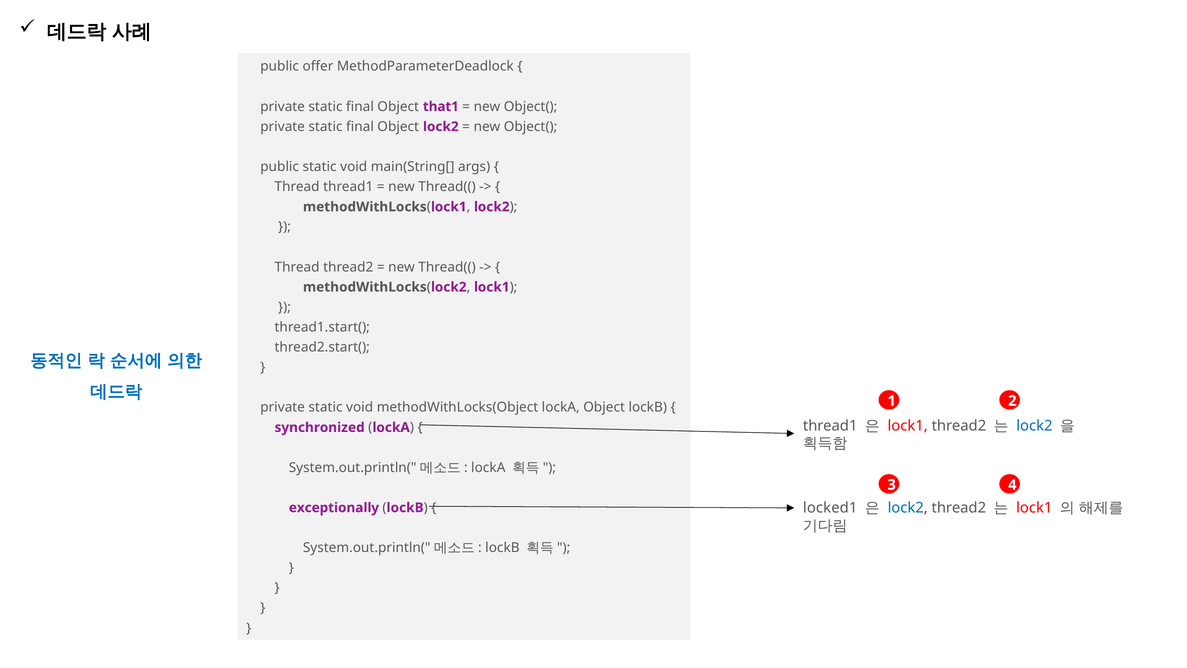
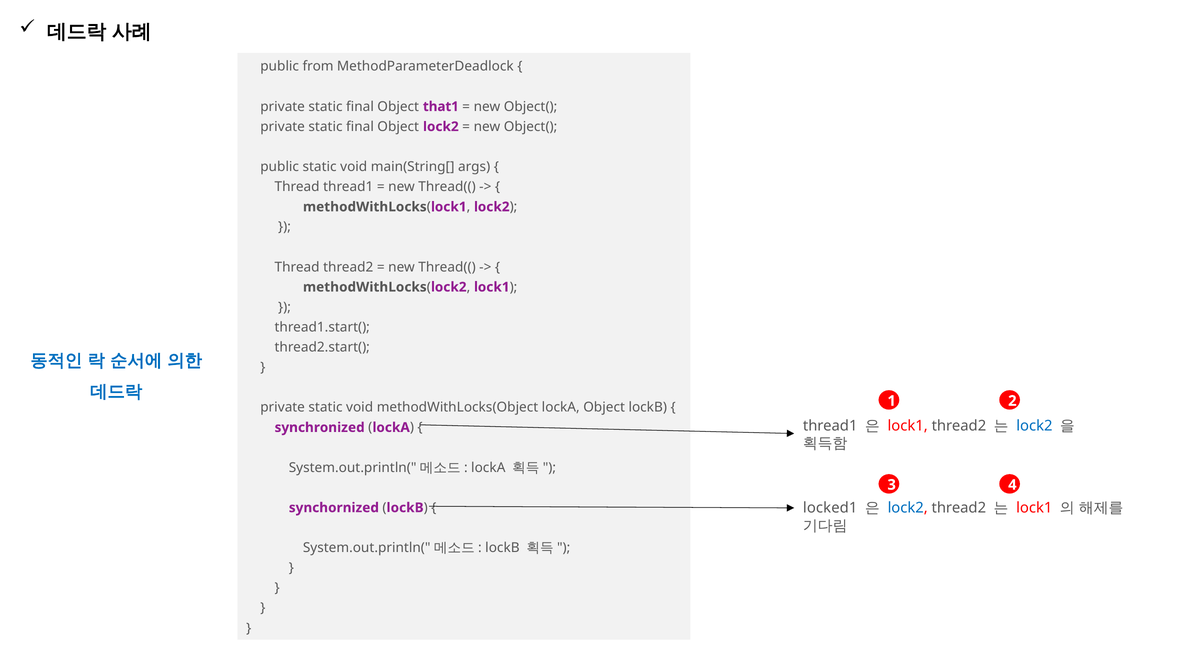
offer: offer -> from (318, 66)
exceptionally: exceptionally -> synchornized (334, 507)
